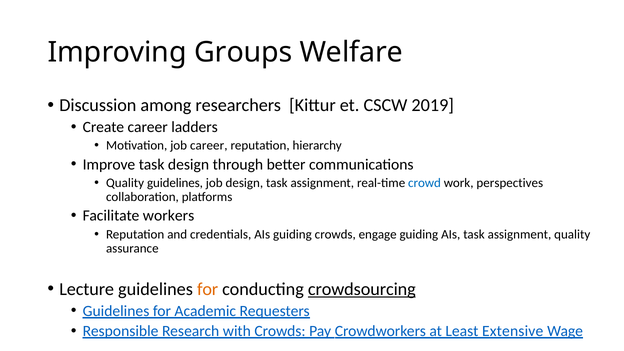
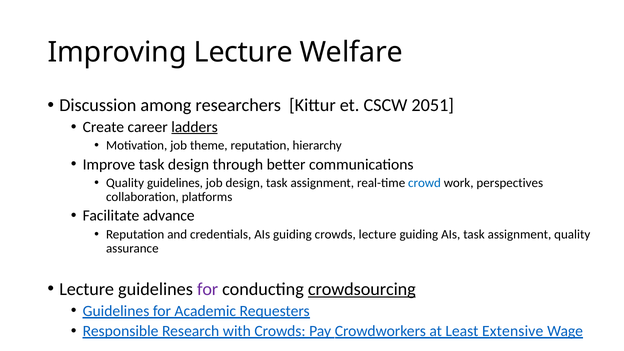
Improving Groups: Groups -> Lecture (243, 52)
2019: 2019 -> 2051 (433, 105)
ladders underline: none -> present (195, 127)
job career: career -> theme (209, 146)
workers: workers -> advance (169, 216)
crowds engage: engage -> lecture (378, 235)
for colour: orange -> purple (208, 289)
